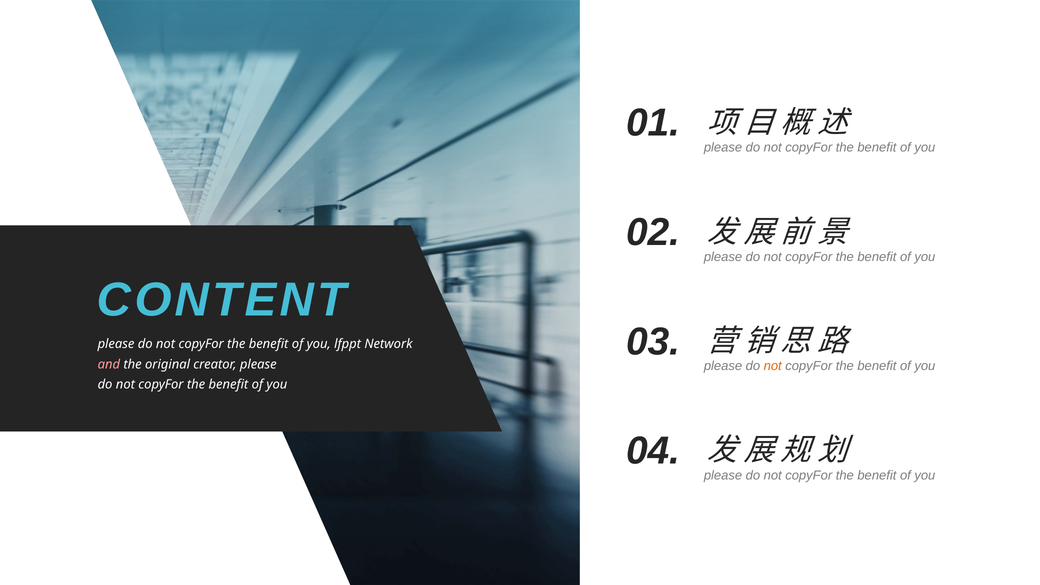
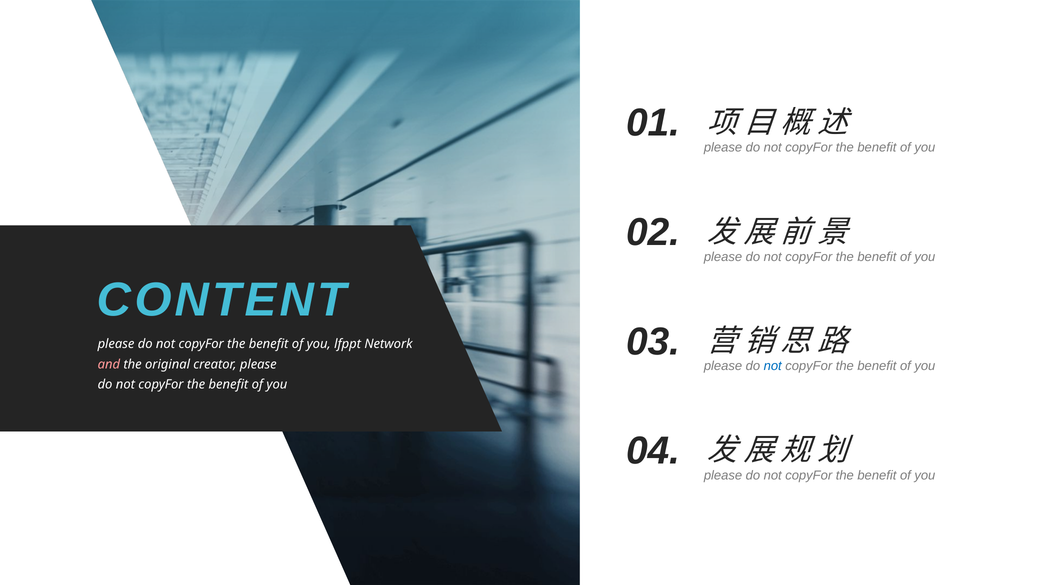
not colour: orange -> blue (773, 366)
